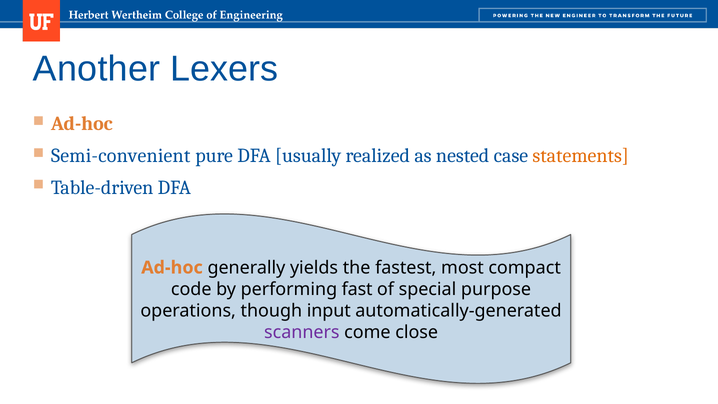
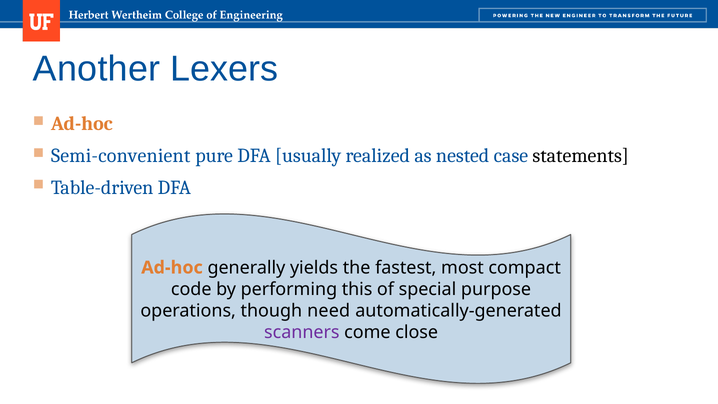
statements colour: orange -> black (581, 156)
fast: fast -> this (357, 289)
input: input -> need (329, 311)
